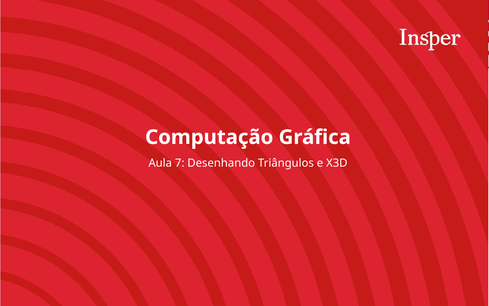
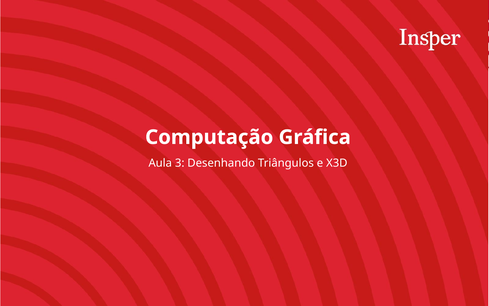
7: 7 -> 3 (180, 163)
